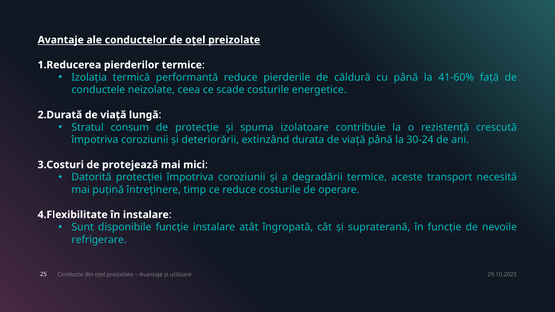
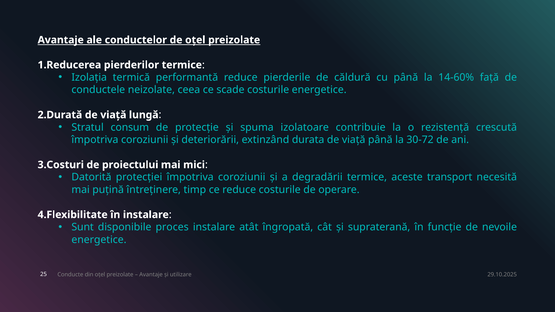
41-60%: 41-60% -> 14-60% (456, 77)
30-24: 30-24 -> 30-72 (420, 140)
protejează: protejează -> proiectului (130, 165)
disponibile funcție: funcție -> proces (172, 227)
refrigerare: refrigerare -> energetice (99, 240)
